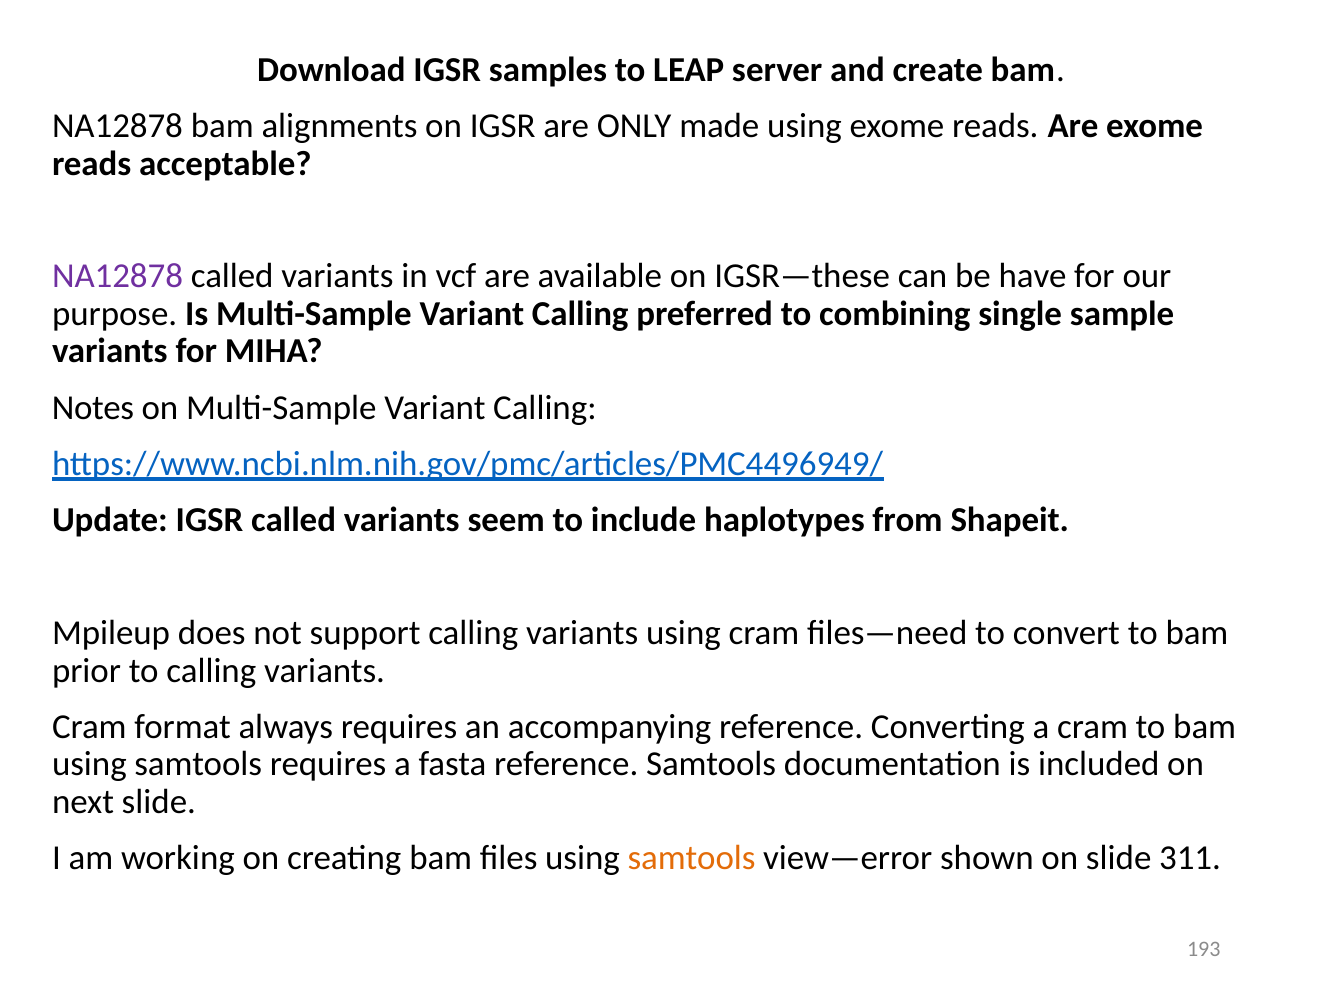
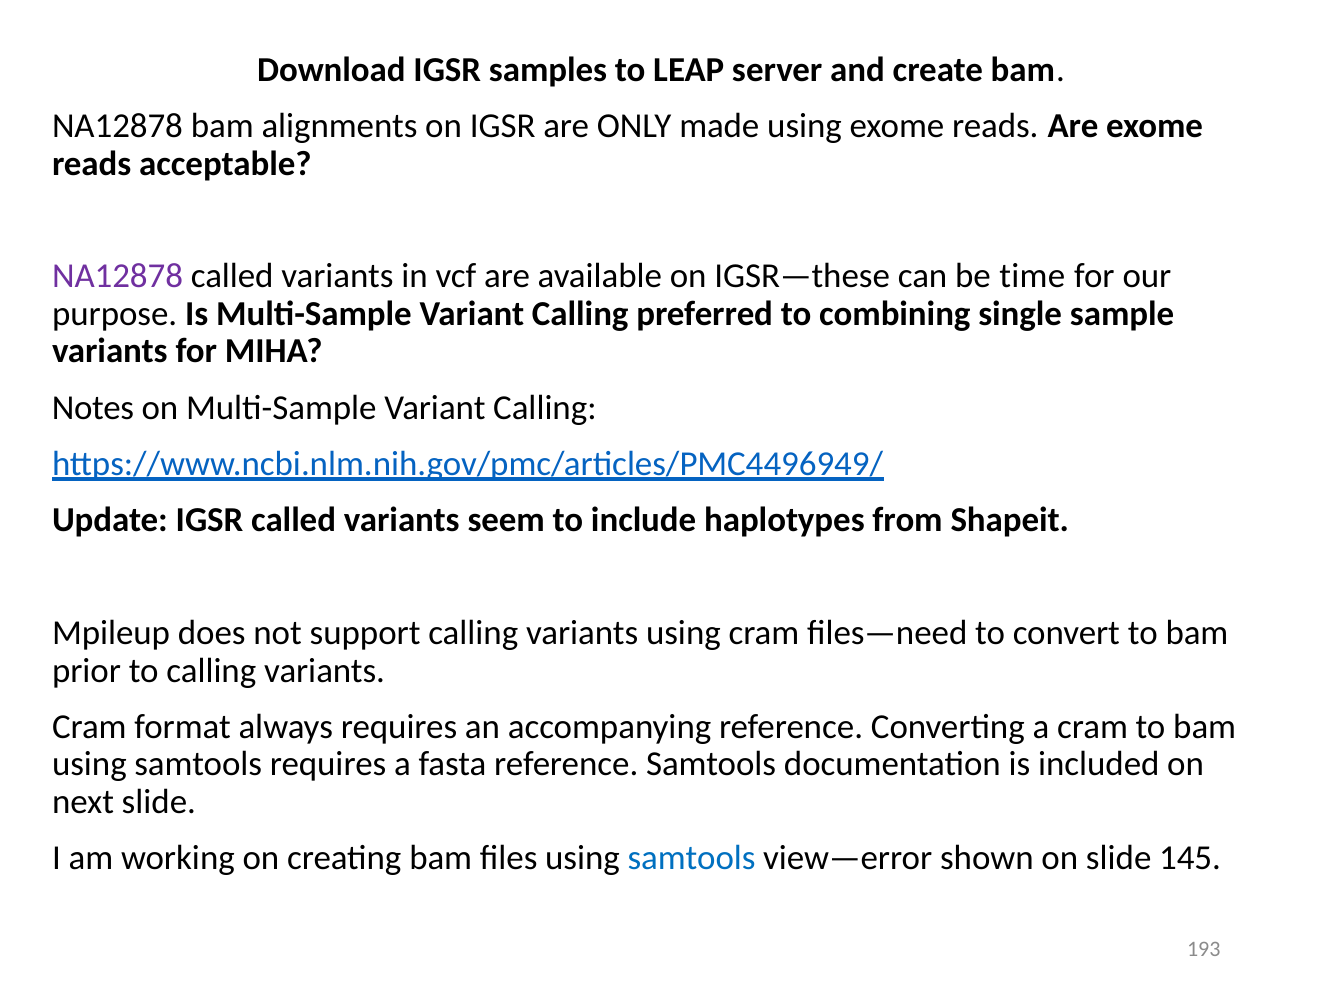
have: have -> time (1032, 276)
samtools colour: orange -> blue (692, 858)
311: 311 -> 145 (1190, 858)
